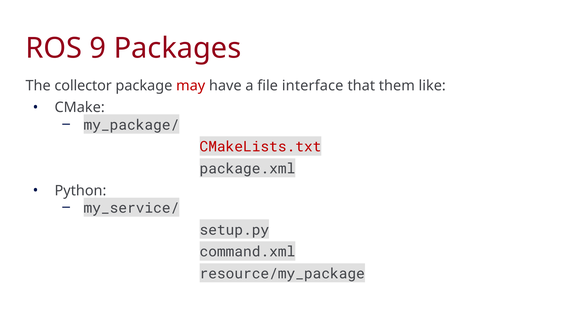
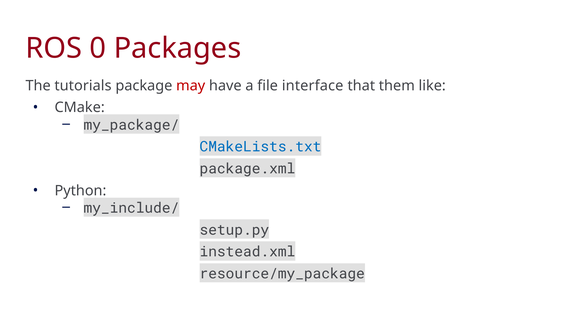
9: 9 -> 0 (98, 48)
collector: collector -> tutorials (83, 86)
CMakeLists.txt colour: red -> blue (260, 147)
my_service/: my_service/ -> my_include/ (131, 208)
command.xml: command.xml -> instead.xml (247, 252)
